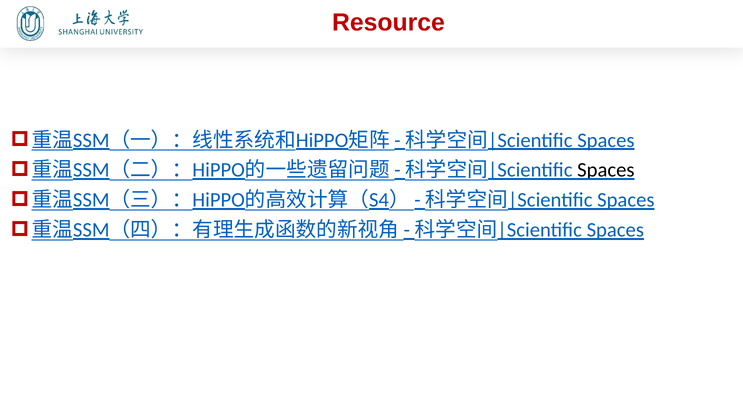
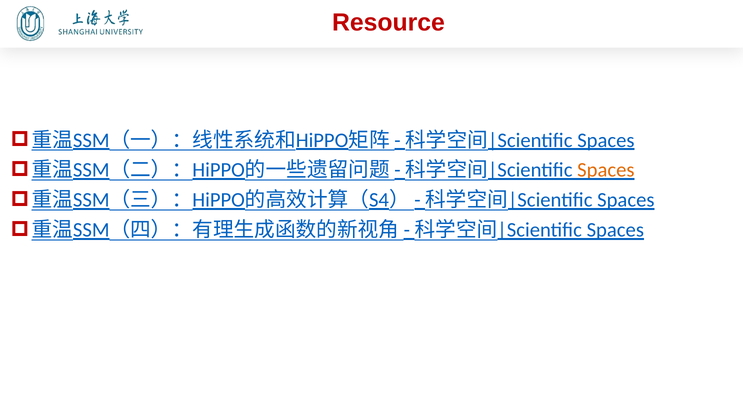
Spaces colour: black -> orange (606, 170)
